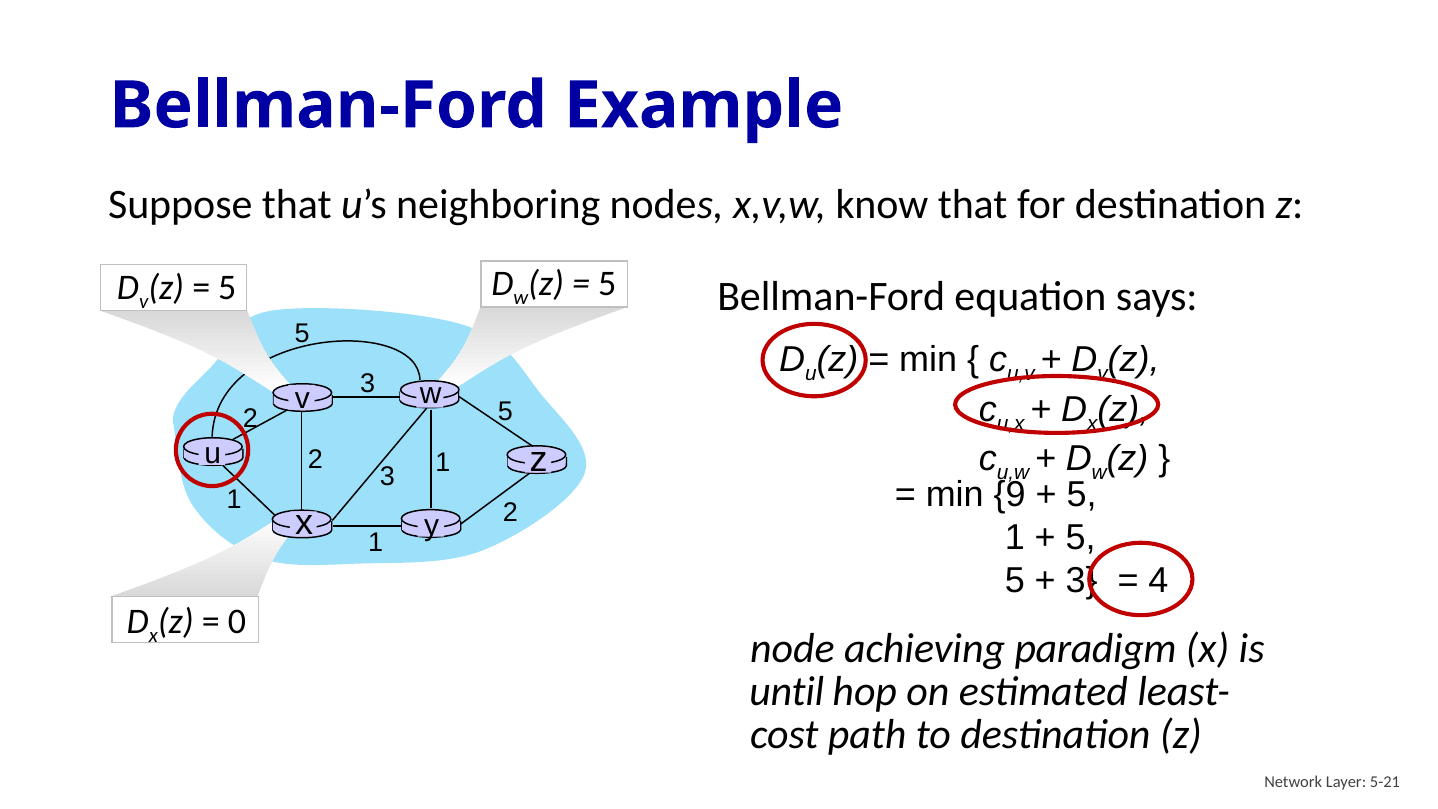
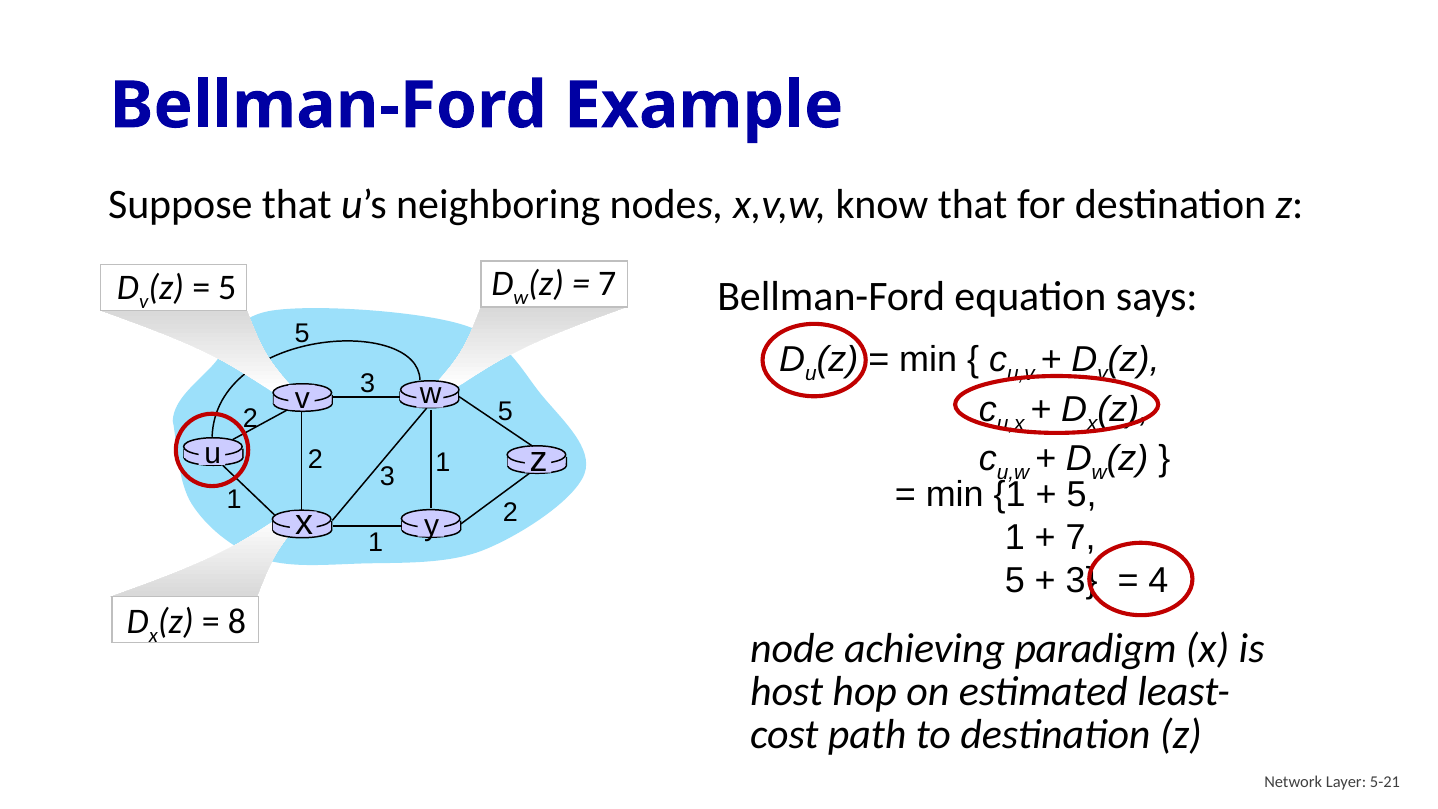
5: 5 -> 7 (607, 284)
min 9: 9 -> 1 (1010, 494)
5: 5 -> 7 (1081, 537)
0: 0 -> 8 (237, 621)
until: until -> host (787, 692)
